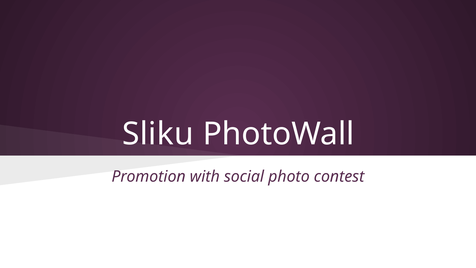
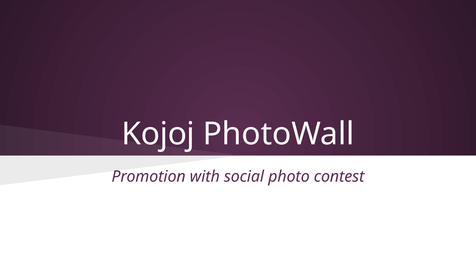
Sliku: Sliku -> Kojoj (158, 134)
